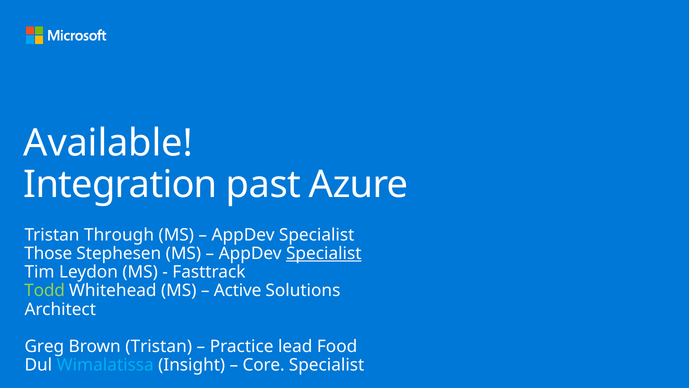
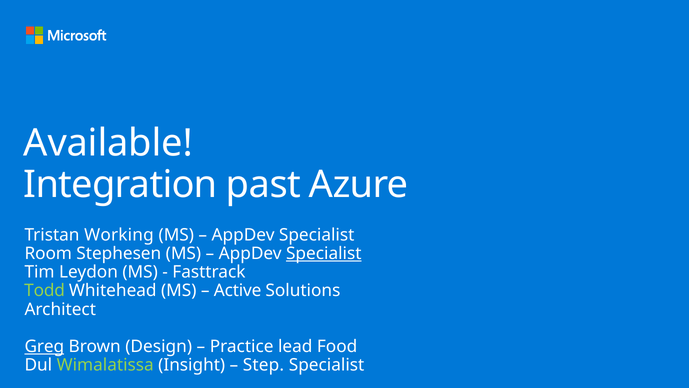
Through: Through -> Working (119, 235)
Those: Those -> Room (48, 253)
Greg underline: none -> present (44, 346)
Brown Tristan: Tristan -> Design (159, 346)
Wimalatissa colour: light blue -> light green (105, 365)
Core: Core -> Step (263, 365)
